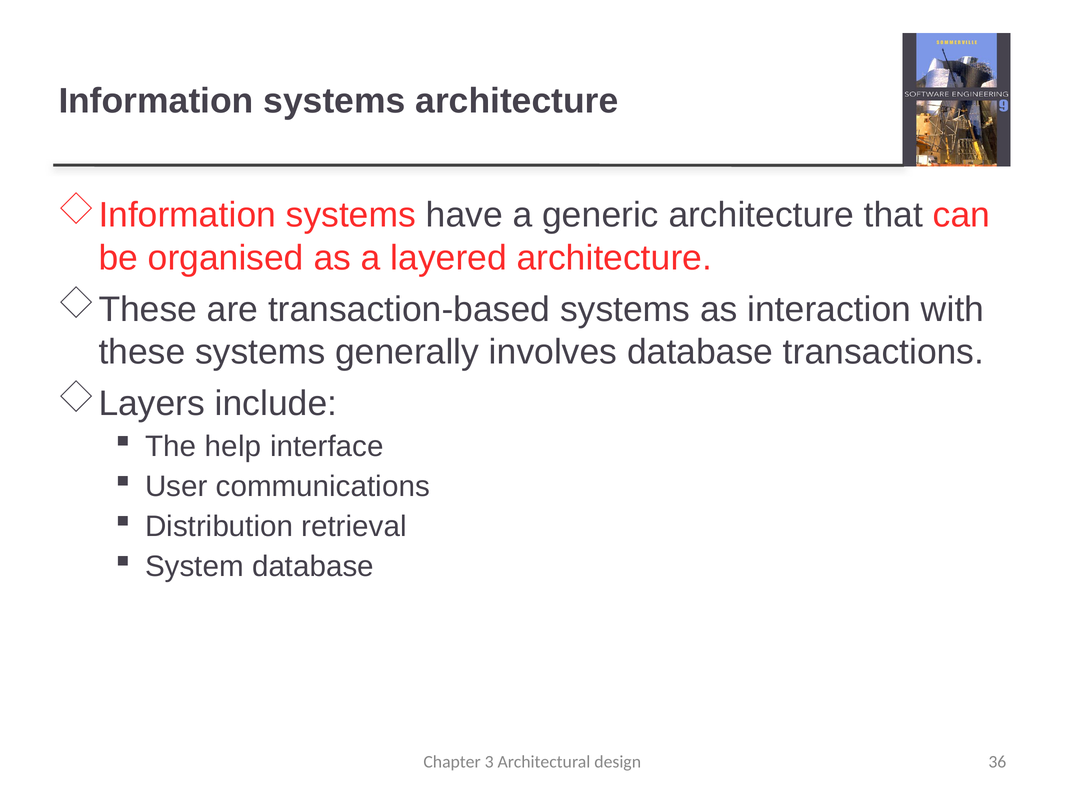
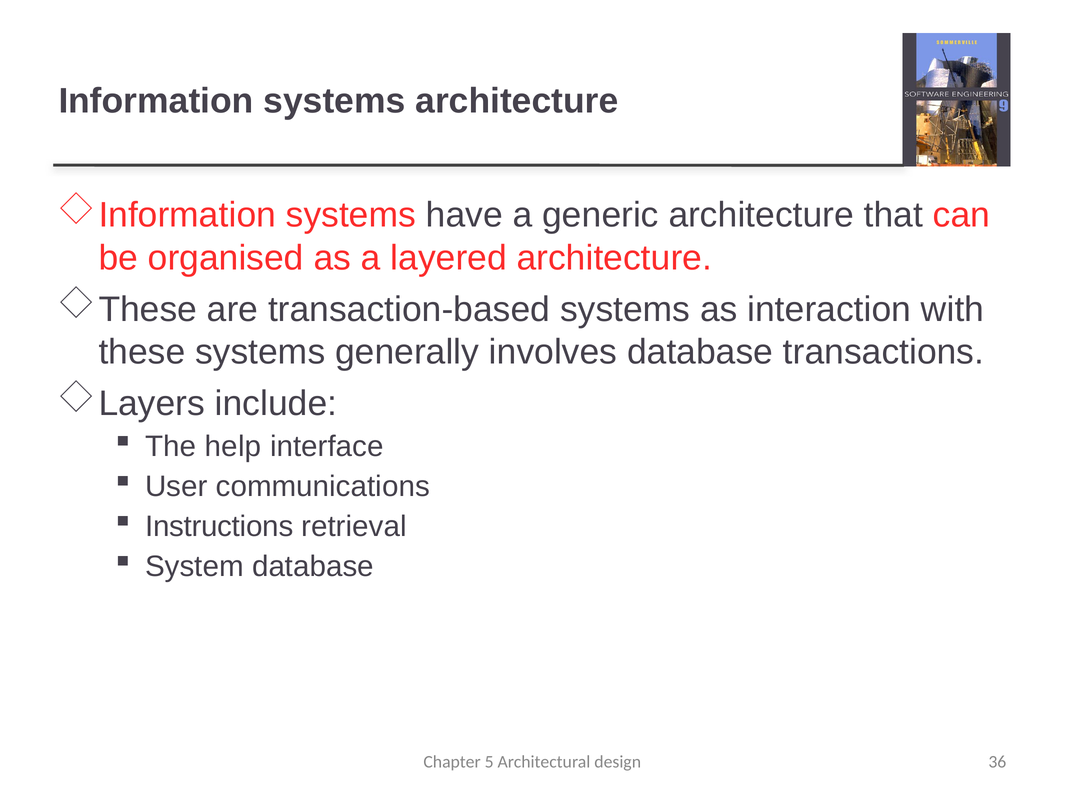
Distribution: Distribution -> Instructions (219, 527)
3: 3 -> 5 (489, 763)
